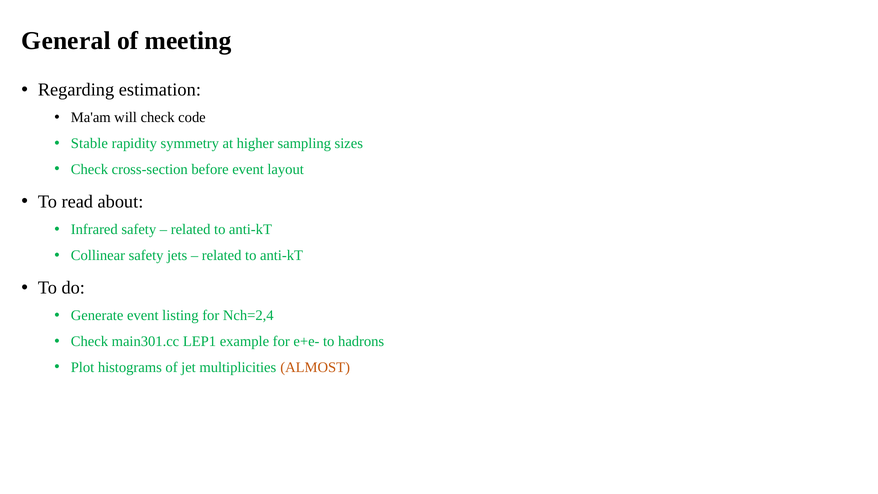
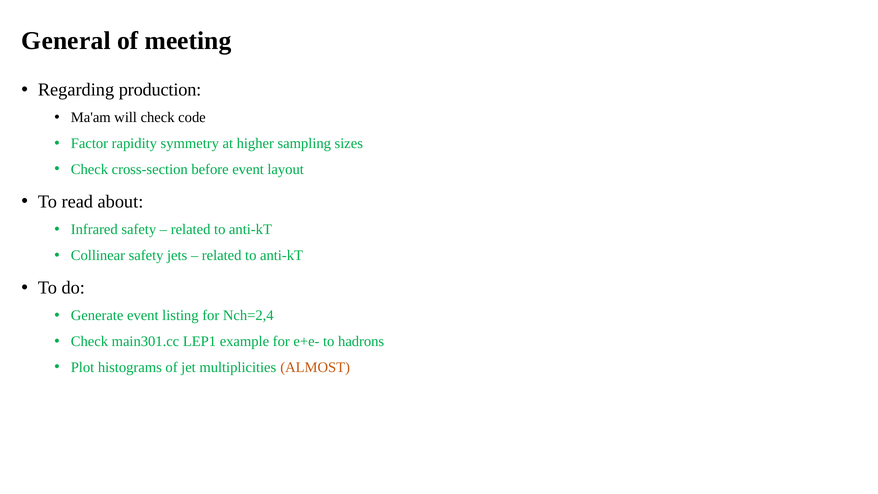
estimation: estimation -> production (160, 90)
Stable: Stable -> Factor (89, 143)
